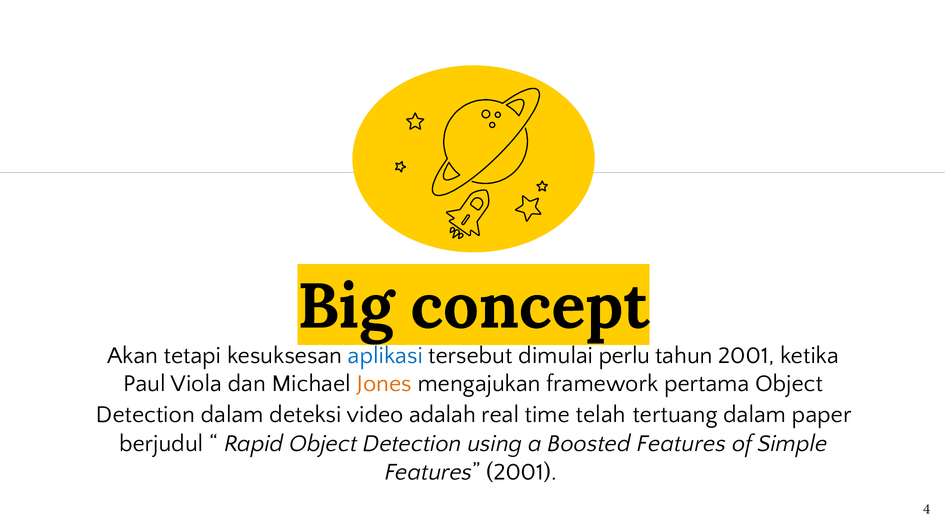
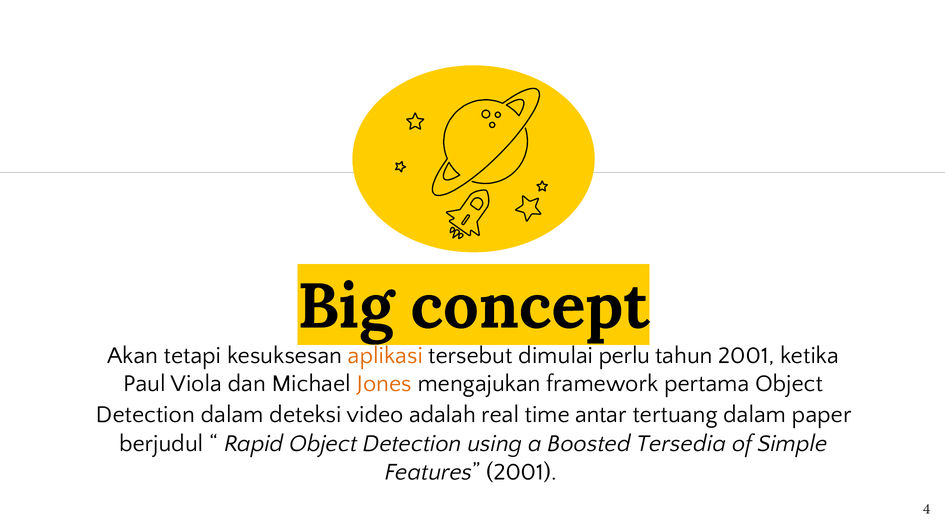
aplikasi colour: blue -> orange (385, 355)
telah: telah -> antar (601, 414)
Boosted Features: Features -> Tersedia (681, 443)
